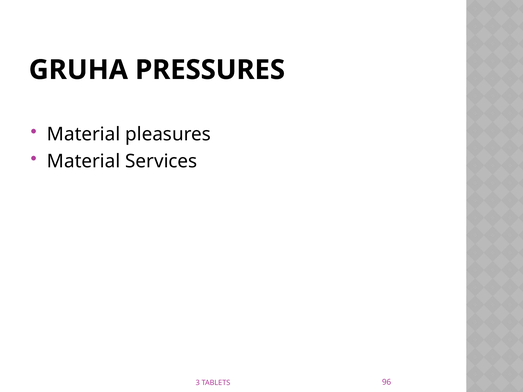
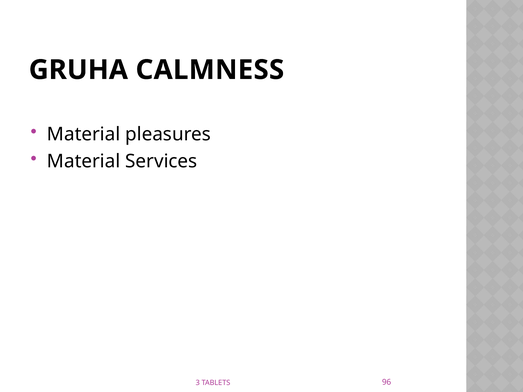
PRESSURES: PRESSURES -> CALMNESS (210, 70)
